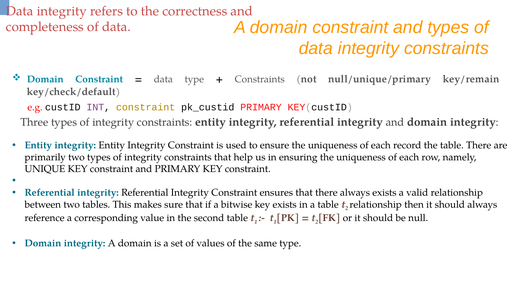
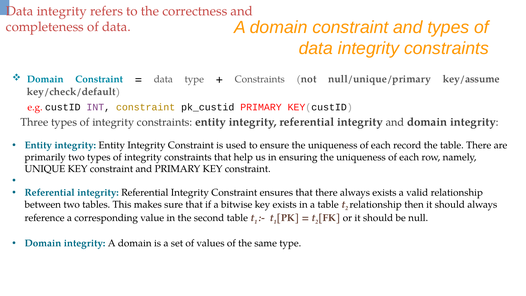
key/remain: key/remain -> key/assume (471, 79)
